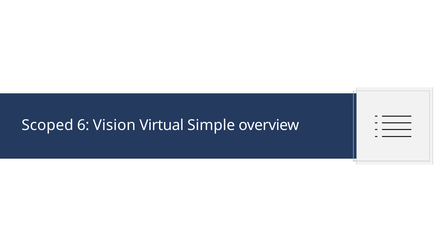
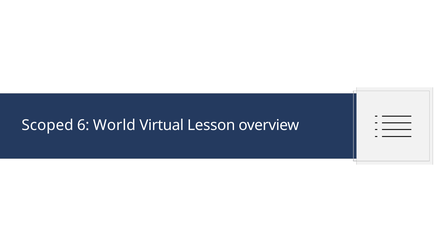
Vision: Vision -> World (114, 125)
Simple: Simple -> Lesson (211, 125)
